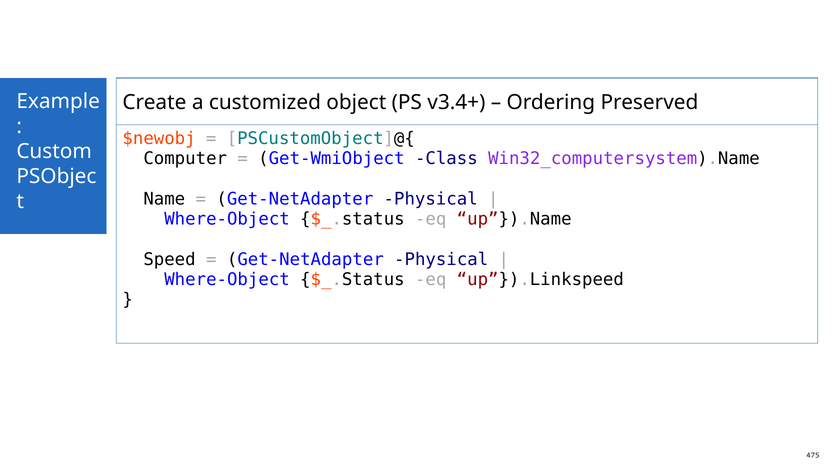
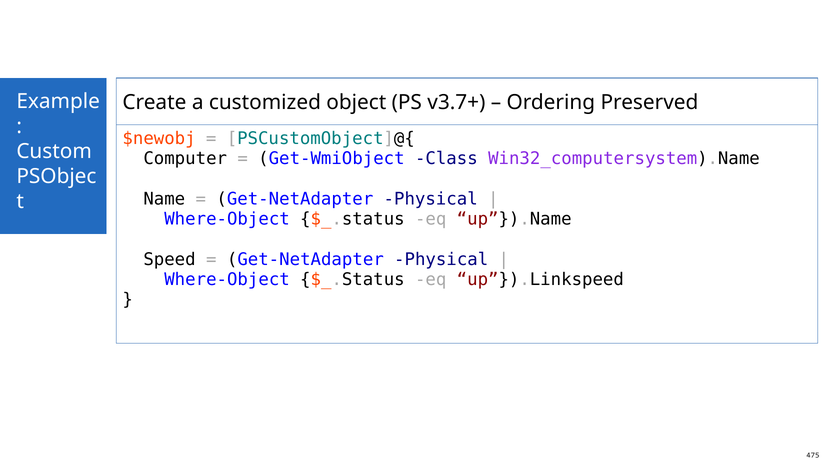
v3.4+: v3.4+ -> v3.7+ (456, 103)
